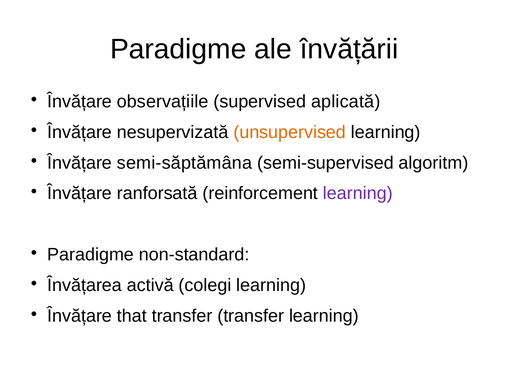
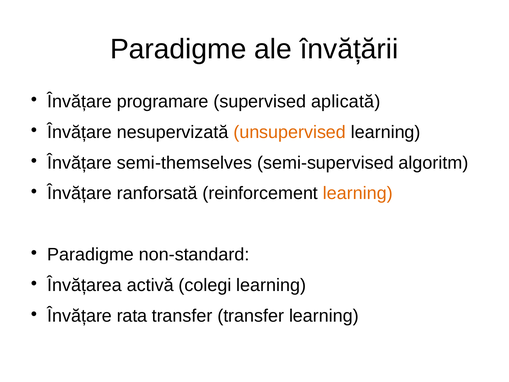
observațiile: observațiile -> programare (163, 101)
semi-săptămâna: semi-săptămâna -> semi-themselves (185, 163)
learning colour: purple -> orange (358, 193)
that: that -> rata (132, 316)
